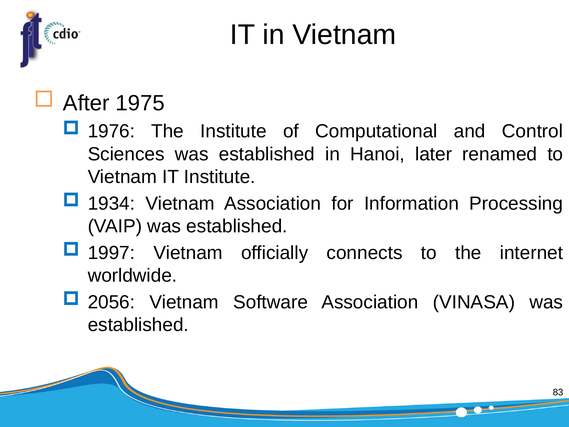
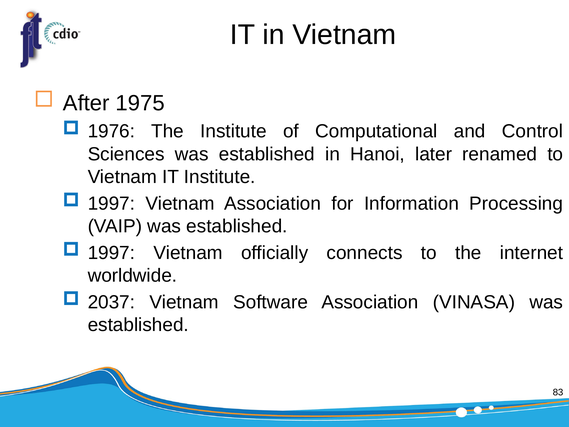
1934: 1934 -> 1997 (111, 203)
2056: 2056 -> 2037 (111, 302)
